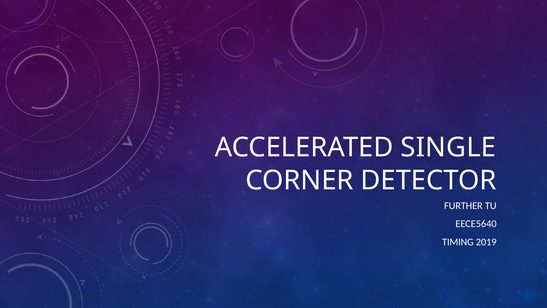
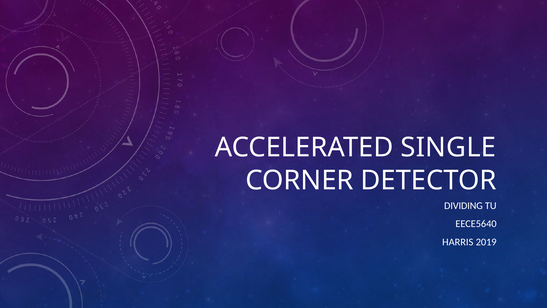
FURTHER: FURTHER -> DIVIDING (463, 206)
TIMING: TIMING -> HARRIS (458, 242)
